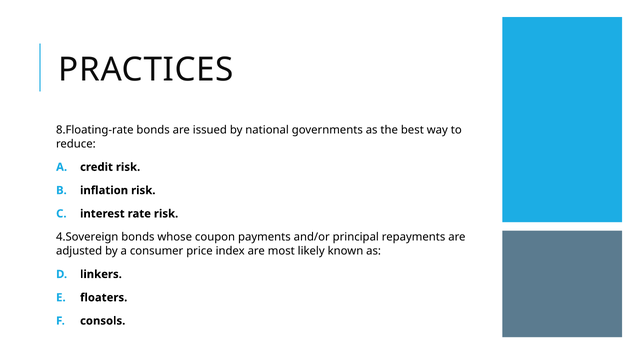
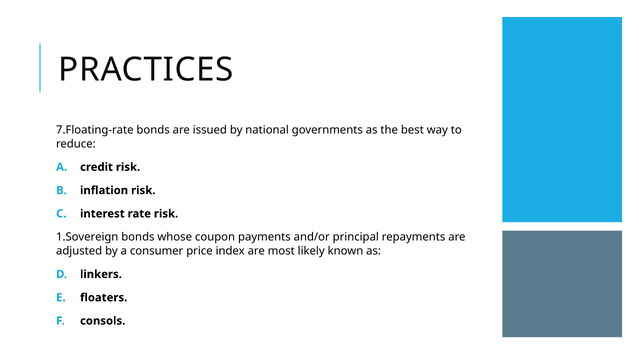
8.Floating-rate: 8.Floating-rate -> 7.Floating-rate (95, 130)
4.Sovereign: 4.Sovereign -> 1.Sovereign (87, 237)
